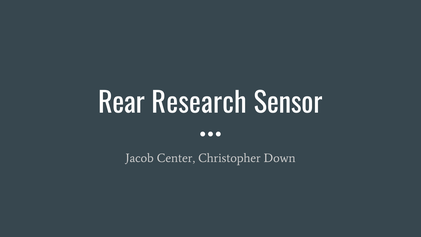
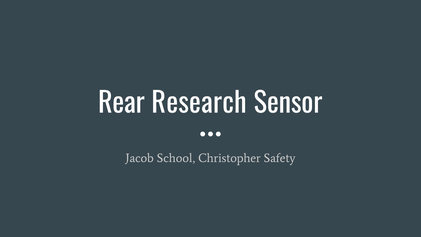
Center: Center -> School (176, 158)
Down: Down -> Safety (280, 158)
